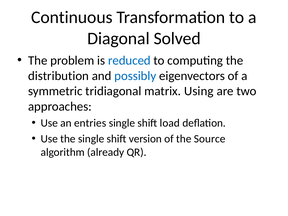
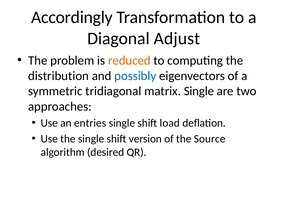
Continuous: Continuous -> Accordingly (72, 17)
Solved: Solved -> Adjust (177, 38)
reduced colour: blue -> orange (129, 60)
matrix Using: Using -> Single (199, 91)
already: already -> desired (106, 152)
